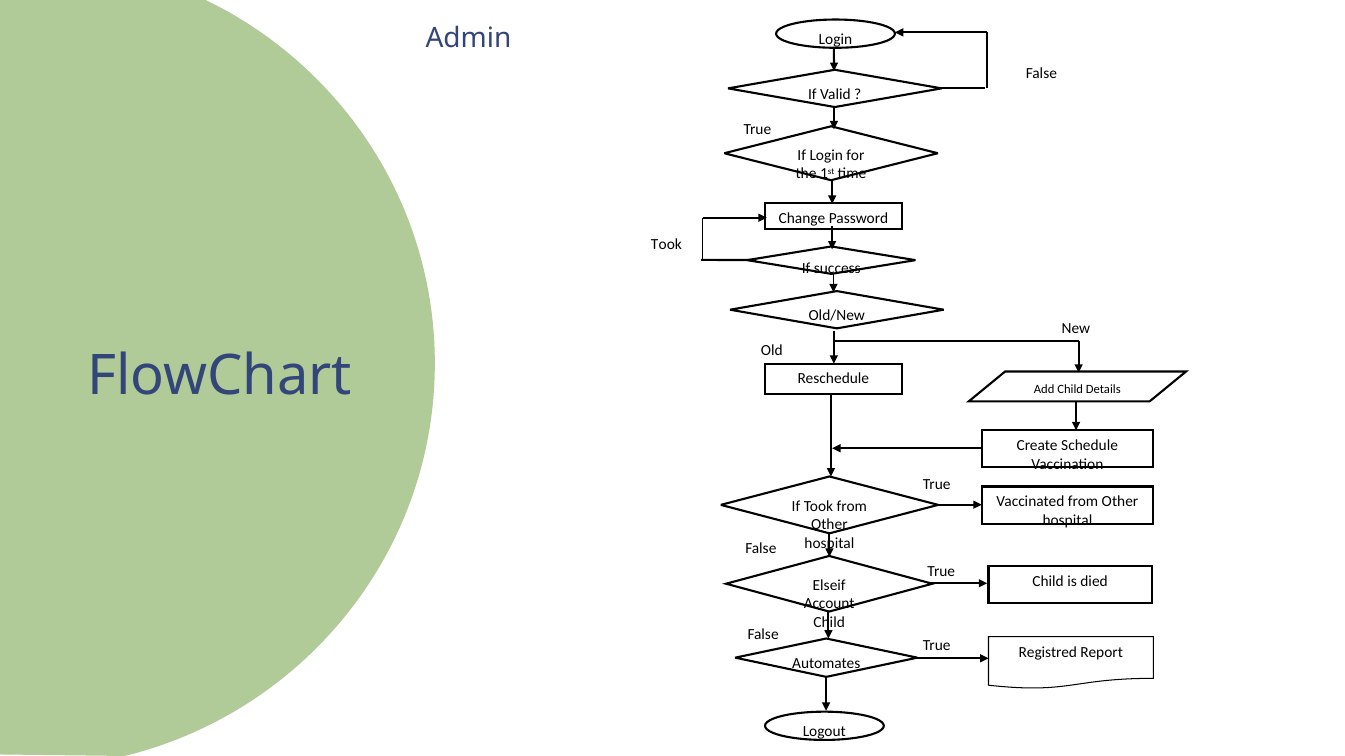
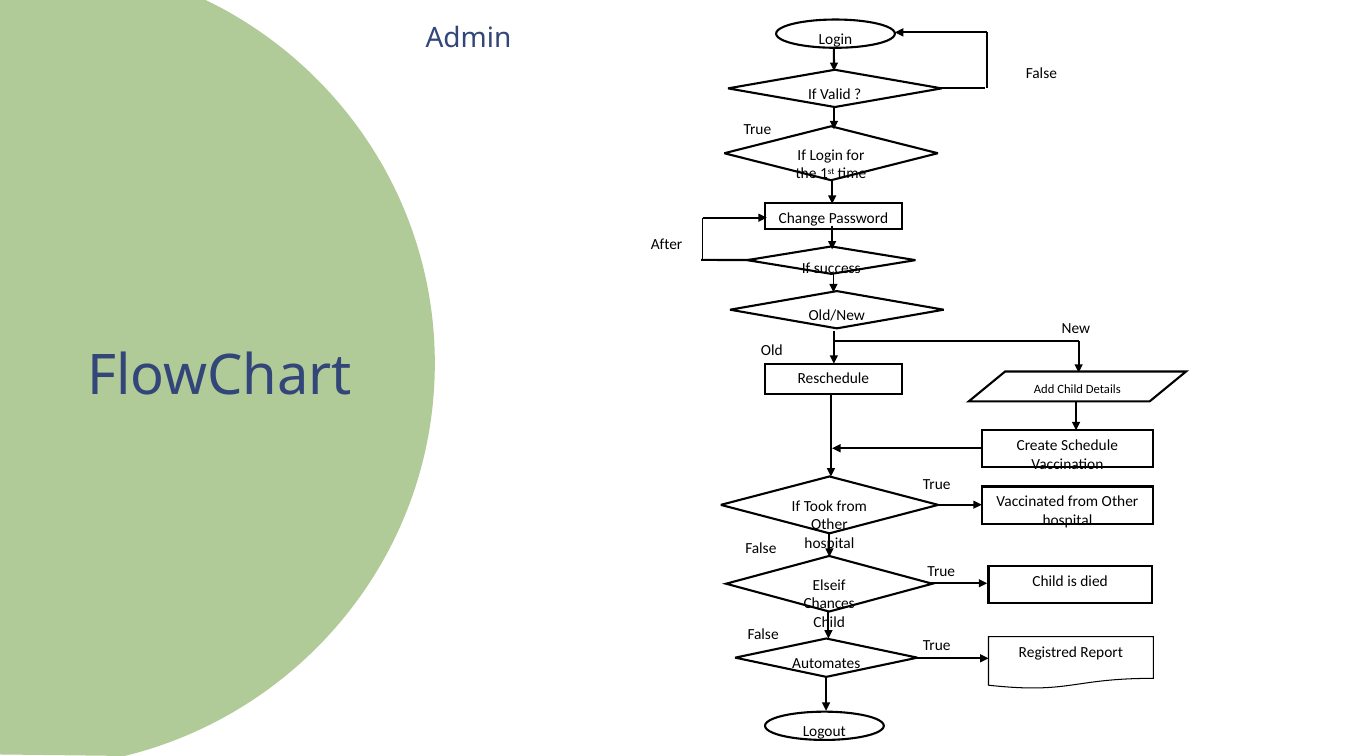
Took: Took -> After (667, 244)
Account: Account -> Chances (829, 604)
